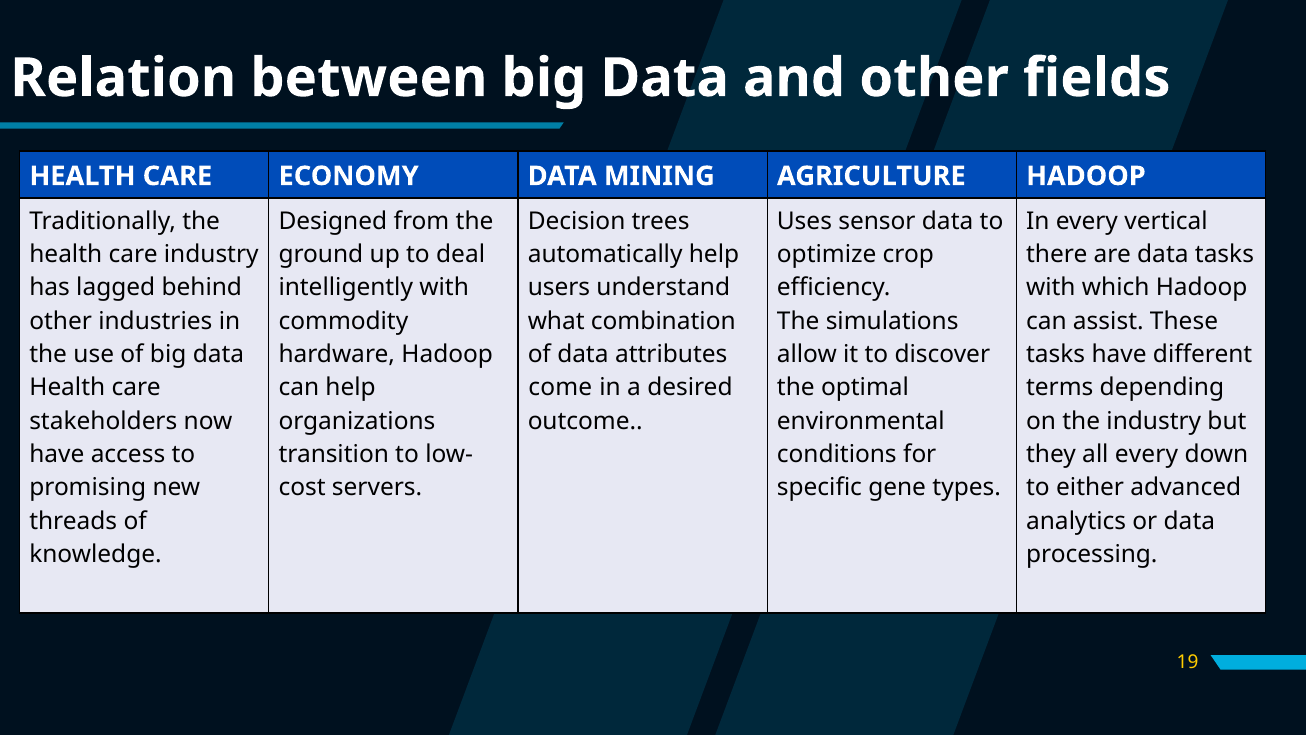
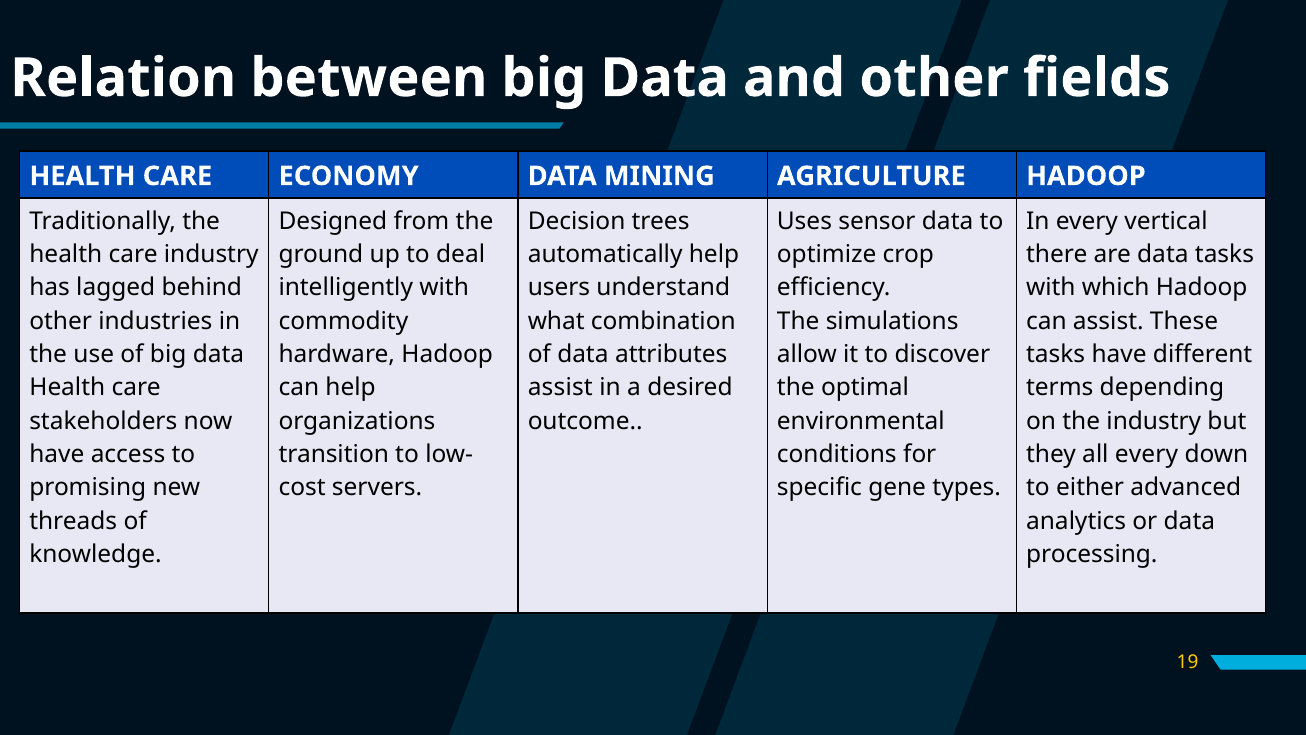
come: come -> assist (560, 387)
